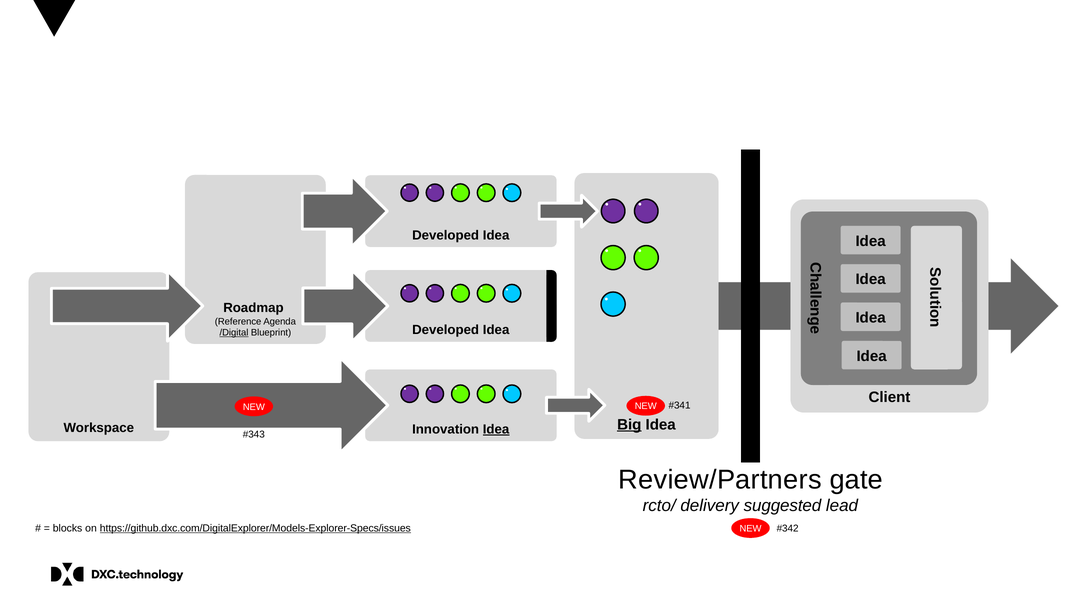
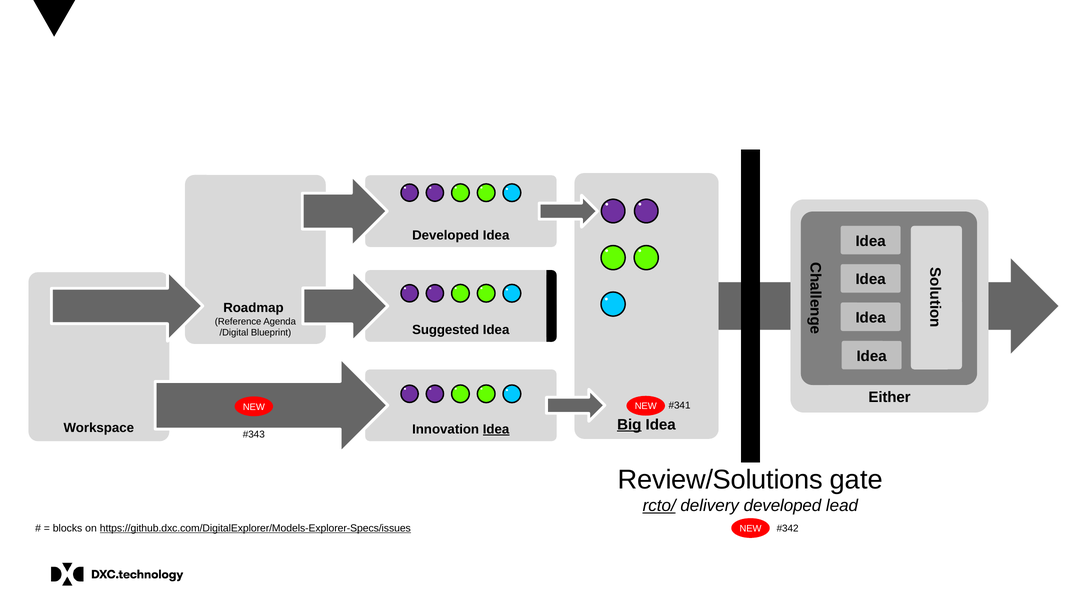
Developed: Developed -> Suggested (446, 330)
/Digital underline: present -> none (234, 333)
Client: Client -> Either (890, 398)
Review/Partners: Review/Partners -> Review/Solutions (720, 480)
rcto/ underline: none -> present (659, 506)
delivery suggested: suggested -> developed (782, 506)
